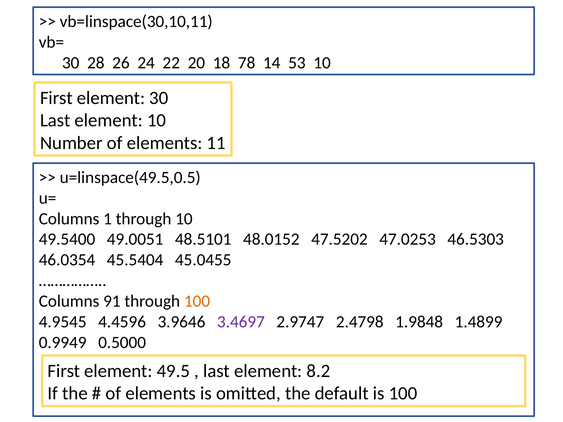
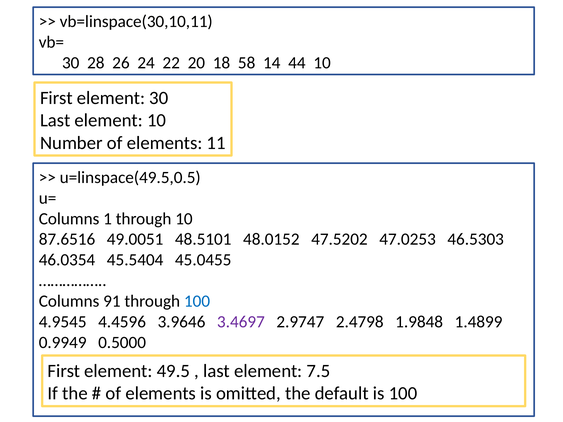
78: 78 -> 58 (247, 63)
53: 53 -> 44 (297, 63)
49.5400: 49.5400 -> 87.6516 (67, 239)
100 colour: orange -> blue (197, 301)
8.2: 8.2 -> 7.5 (318, 371)
